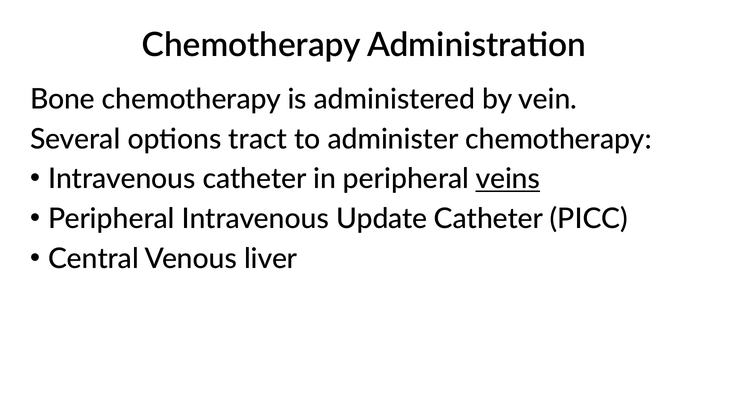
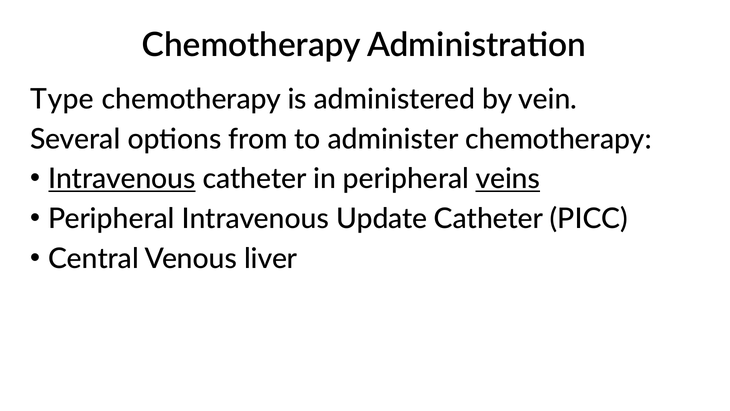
Bone: Bone -> Type (62, 99)
tract: tract -> from (258, 139)
Intravenous underline: none -> present (122, 179)
